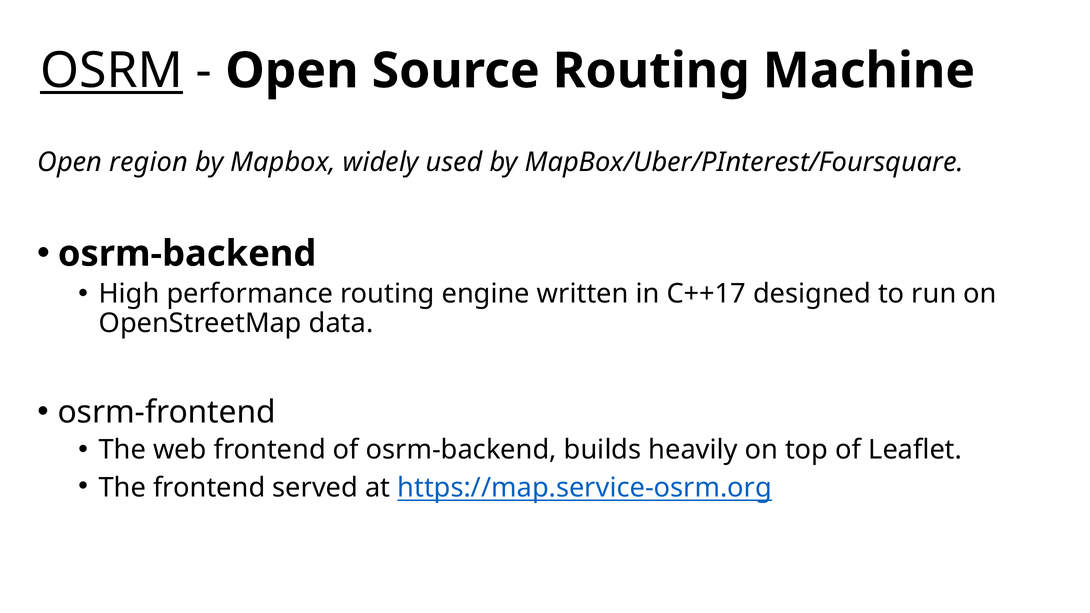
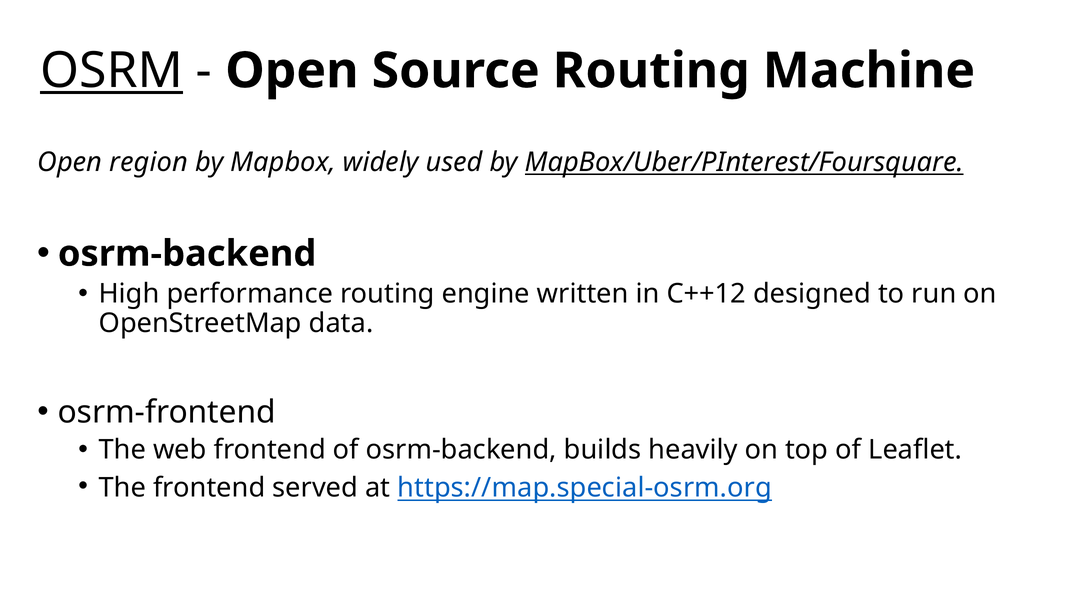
MapBox/Uber/PInterest/Foursquare underline: none -> present (744, 162)
C++17: C++17 -> C++12 (706, 294)
https://map.service-osrm.org: https://map.service-osrm.org -> https://map.special-osrm.org (585, 488)
